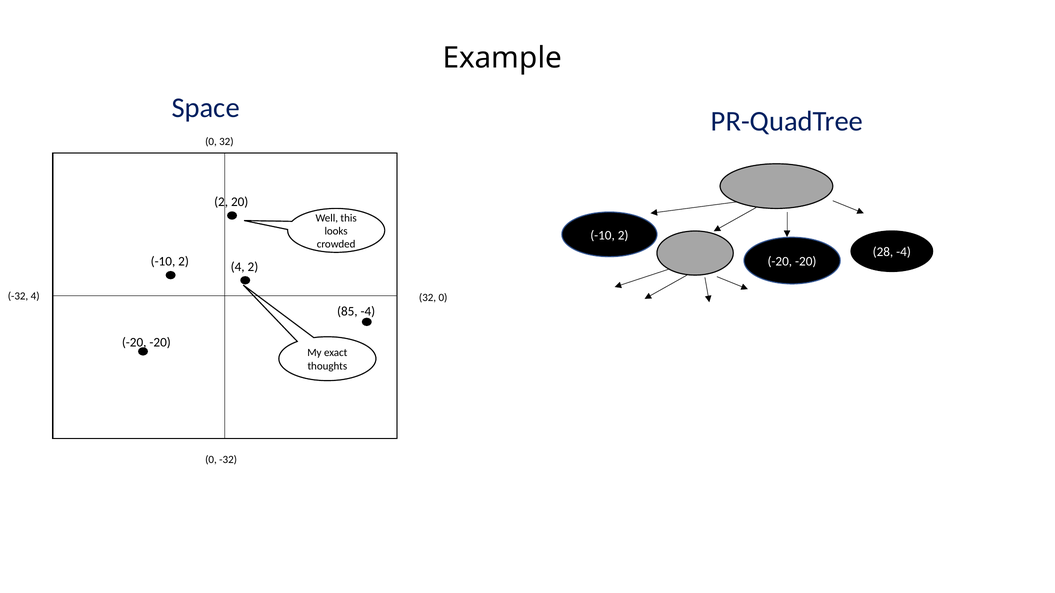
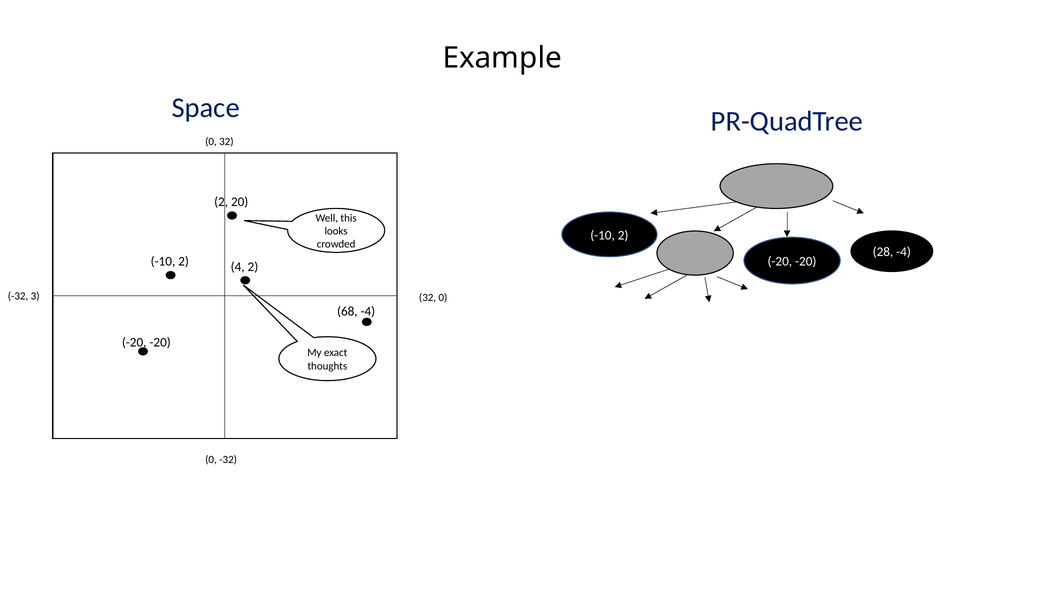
-32 4: 4 -> 3 (35, 296)
85: 85 -> 68 (347, 312)
